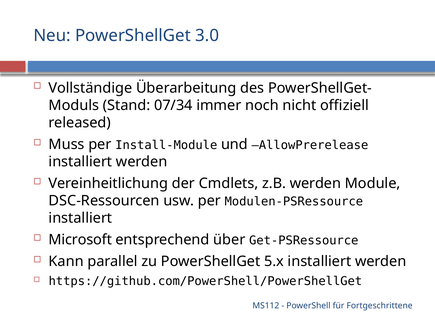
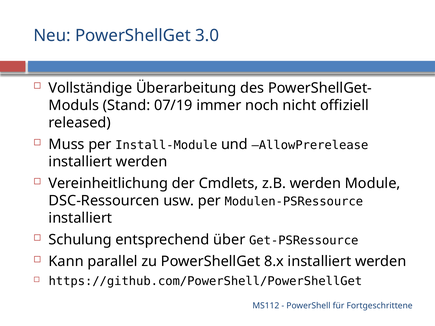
07/34: 07/34 -> 07/19 (173, 105)
Microsoft: Microsoft -> Schulung (80, 240)
5.x: 5.x -> 8.x (274, 262)
